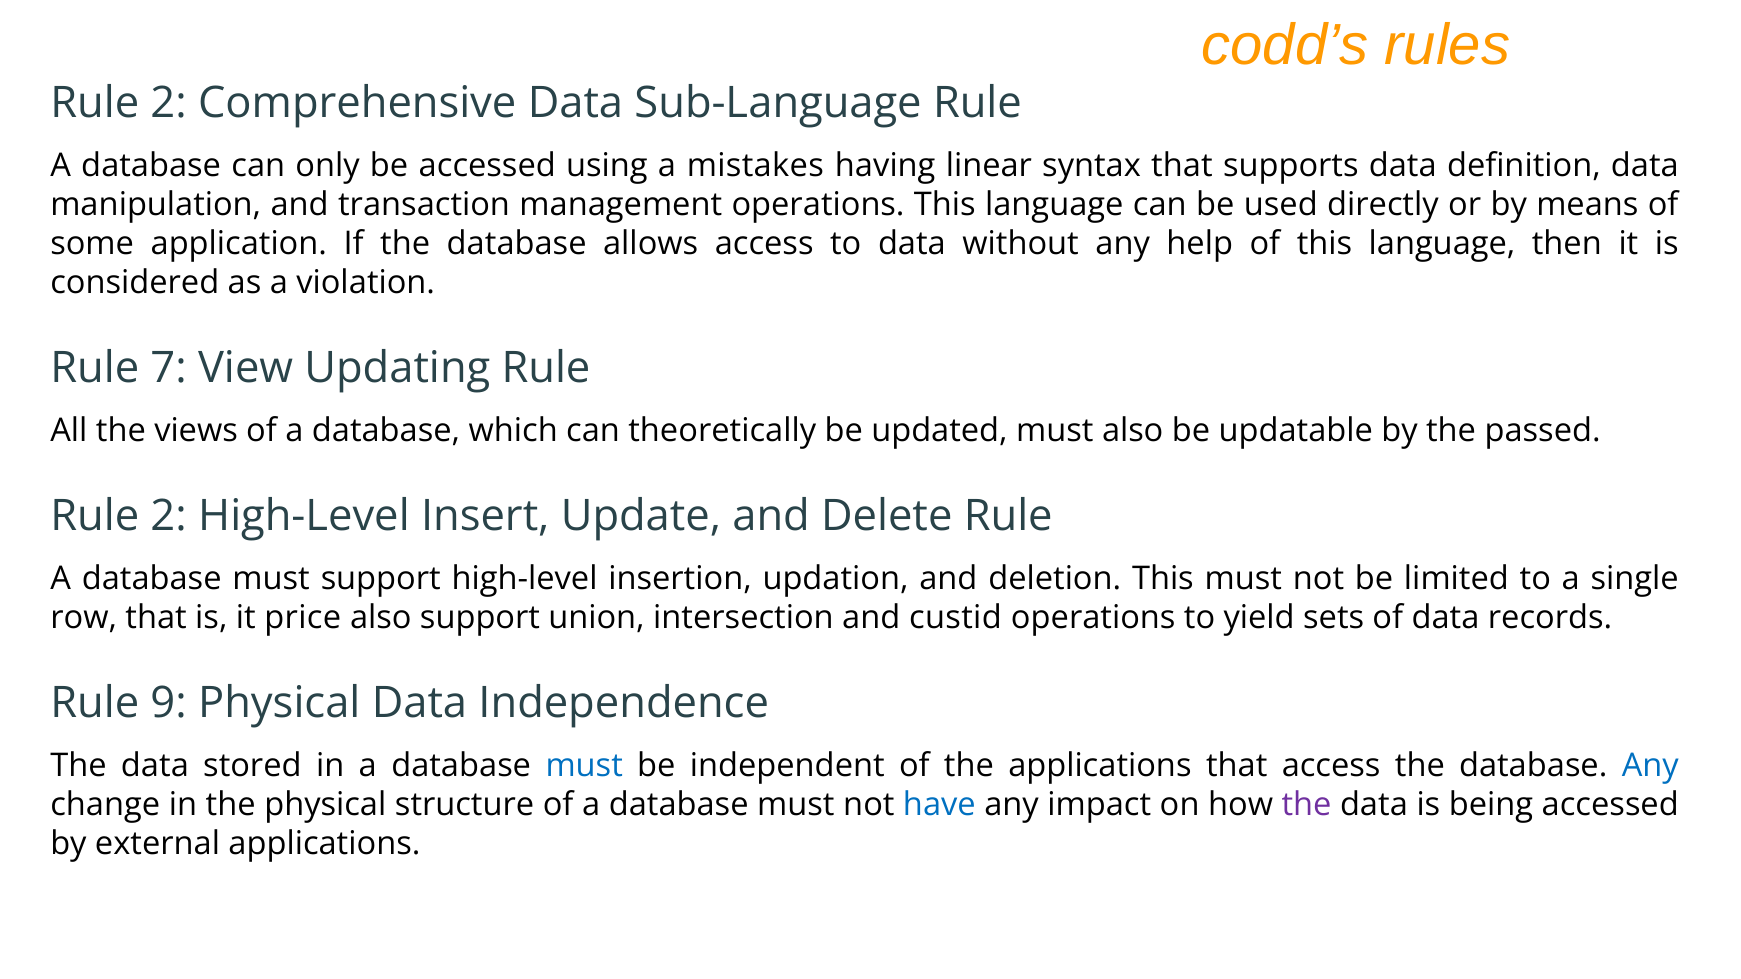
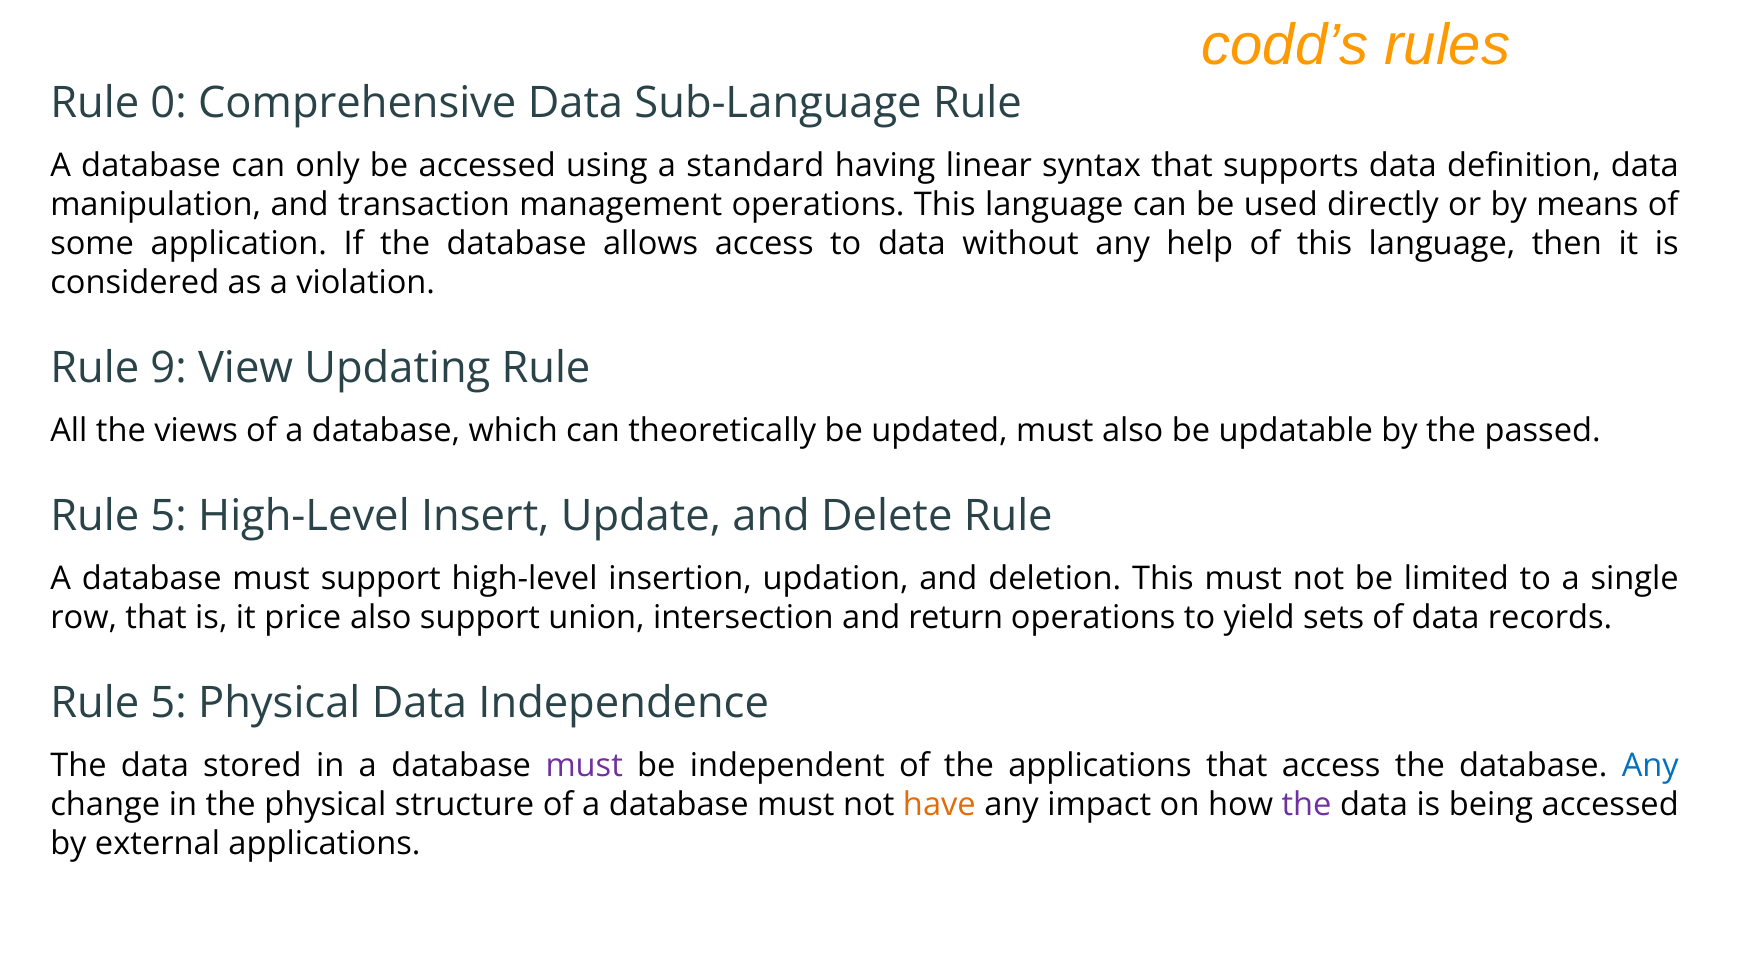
2: 2 -> 0 (169, 103)
mistakes: mistakes -> standard (755, 166)
7: 7 -> 9 (169, 369)
2: 2 -> 5 (169, 517)
custid: custid -> return (956, 618)
9: 9 -> 5 (169, 704)
must colour: blue -> purple (584, 766)
have colour: blue -> orange (939, 805)
